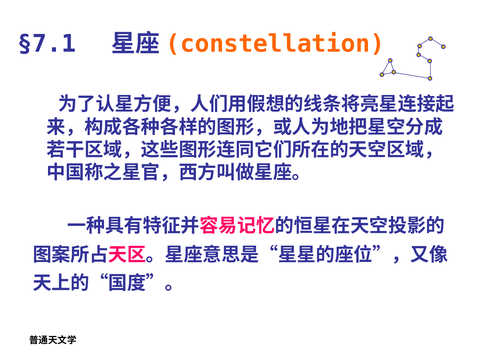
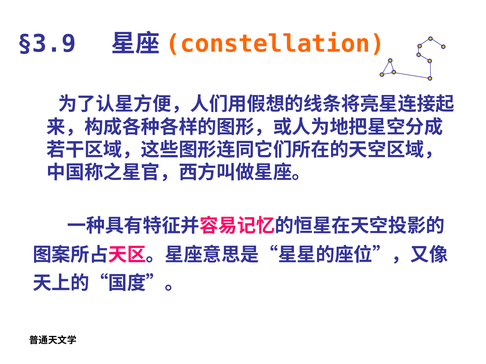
§7.1: §7.1 -> §3.9 (47, 44)
